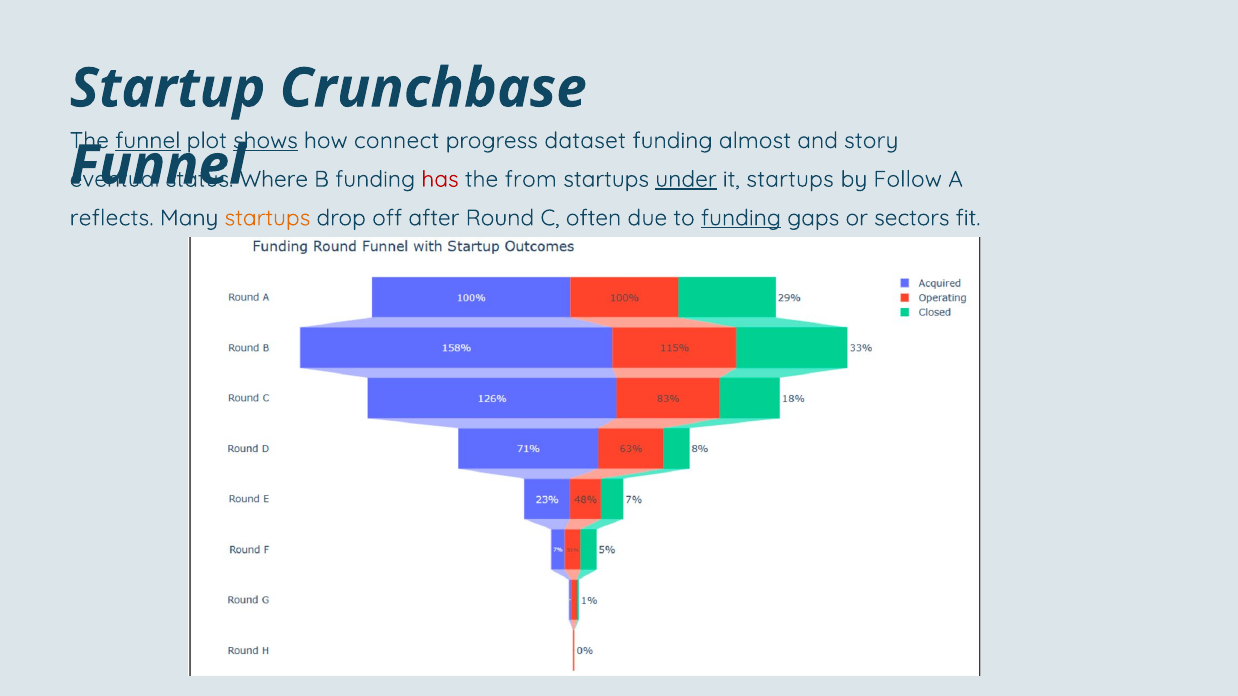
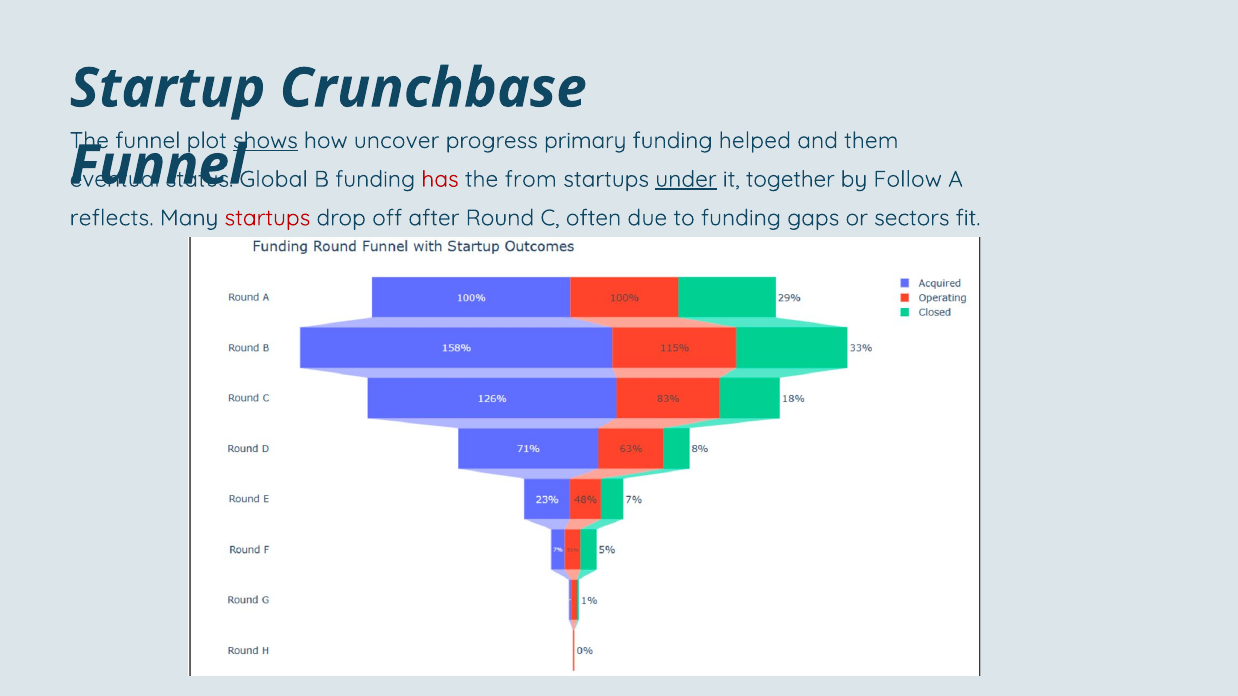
funnel underline: present -> none (148, 141)
connect: connect -> uncover (397, 141)
dataset: dataset -> primary (585, 141)
almost: almost -> helped (755, 141)
story: story -> them (871, 141)
Where: Where -> Global (274, 179)
it startups: startups -> together (790, 179)
startups colour: orange -> red (267, 218)
funding underline: present -> none (741, 218)
